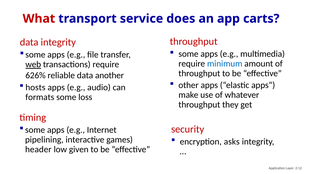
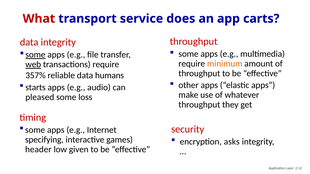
some underline: none -> present (35, 55)
minimum colour: blue -> orange (225, 64)
626%: 626% -> 357% (35, 75)
another: another -> humans (110, 75)
hosts: hosts -> starts (36, 87)
formats: formats -> pleased (40, 97)
pipelining: pipelining -> specifying (44, 140)
